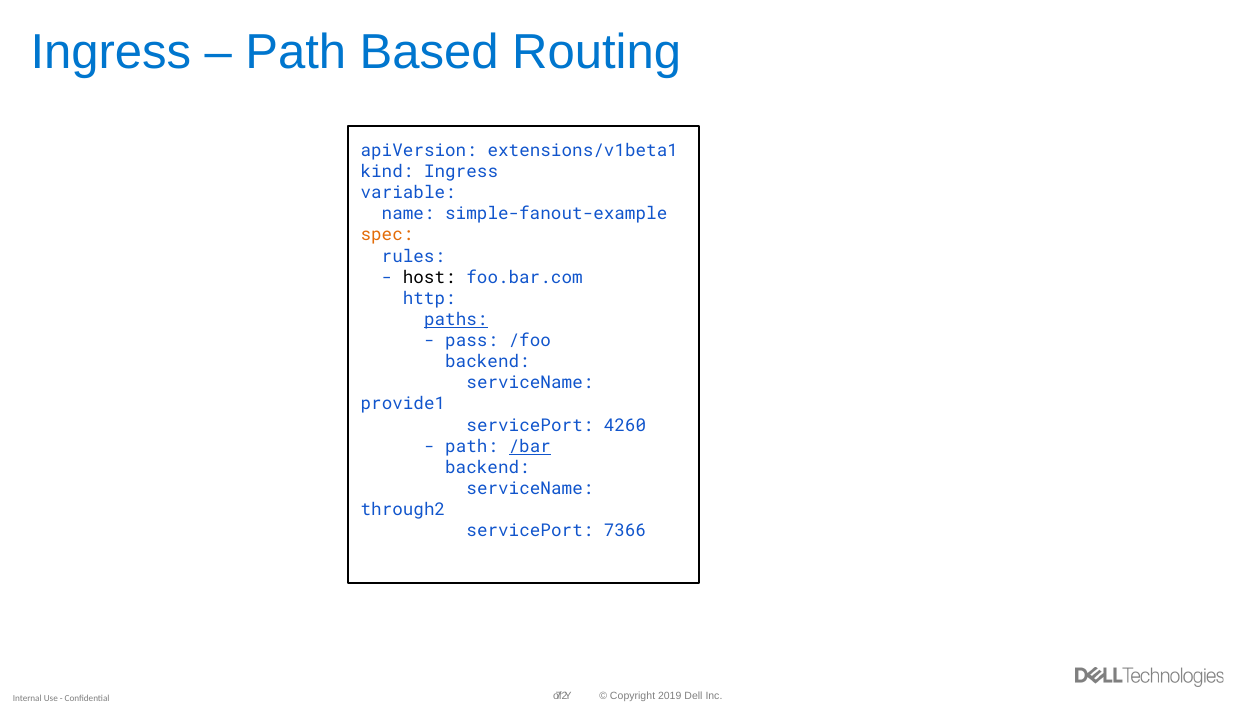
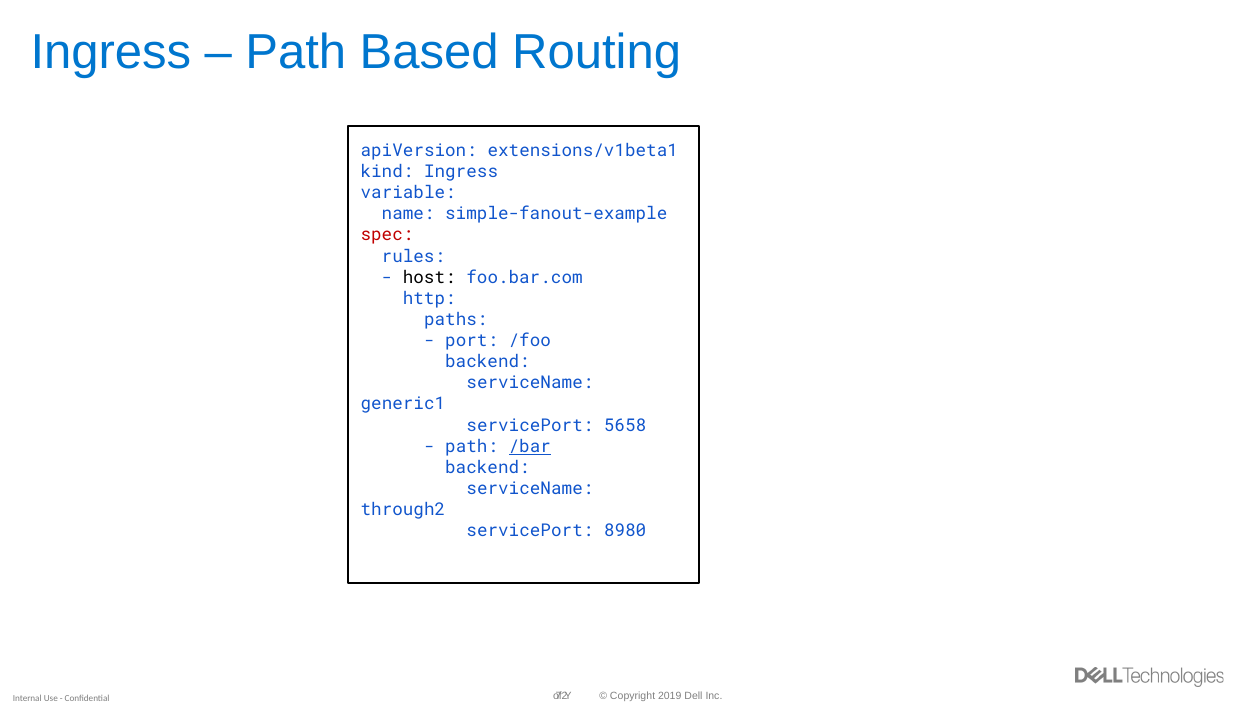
spec colour: orange -> red (387, 235)
paths underline: present -> none (456, 320)
pass: pass -> port (472, 341)
provide1: provide1 -> generic1 (403, 404)
4260: 4260 -> 5658 (625, 425)
7366: 7366 -> 8980 (625, 531)
